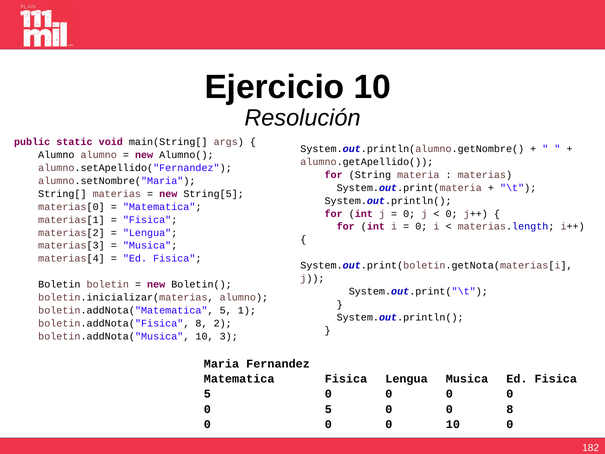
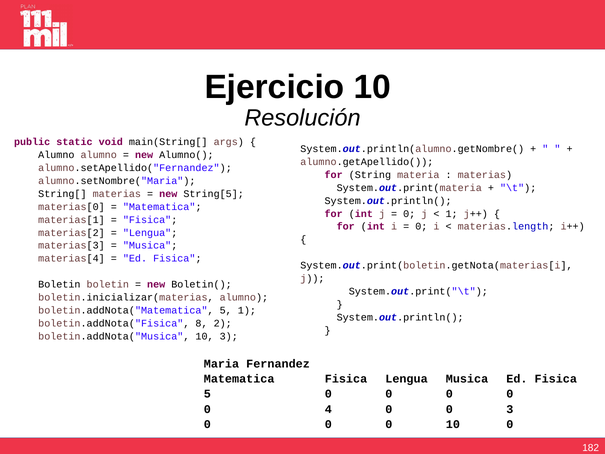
0: 0 -> 1 (452, 214)
0 5: 5 -> 4 (328, 409)
0 8: 8 -> 3 (510, 409)
